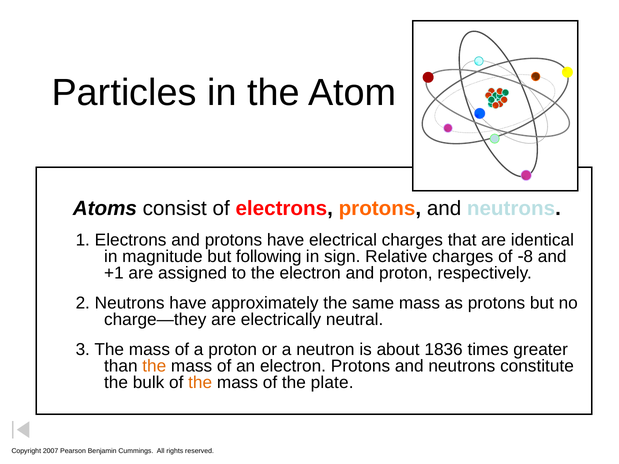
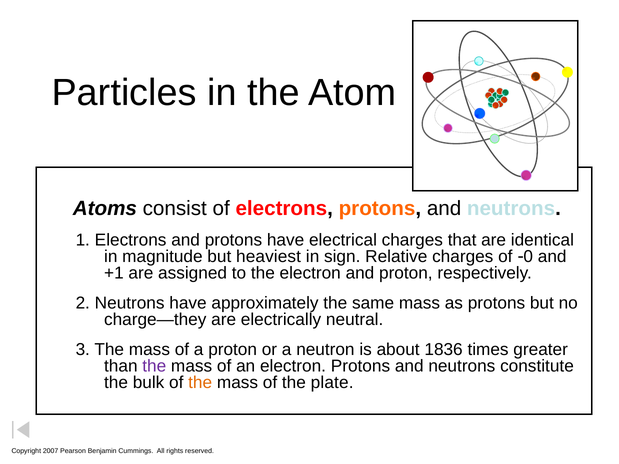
following: following -> heaviest (269, 257)
8: 8 -> 0 (528, 257)
the colour: orange -> purple (154, 366)
